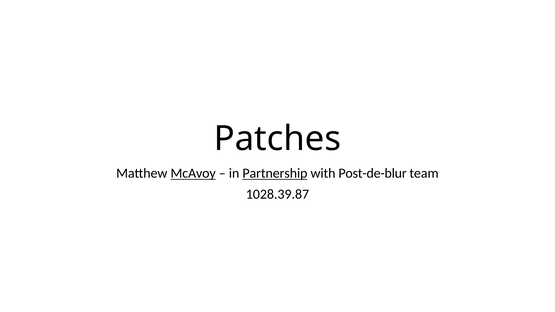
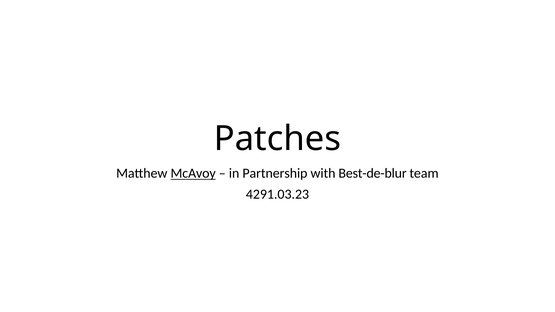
Partnership underline: present -> none (275, 173)
Post-de-blur: Post-de-blur -> Best-de-blur (373, 173)
1028.39.87: 1028.39.87 -> 4291.03.23 (277, 194)
